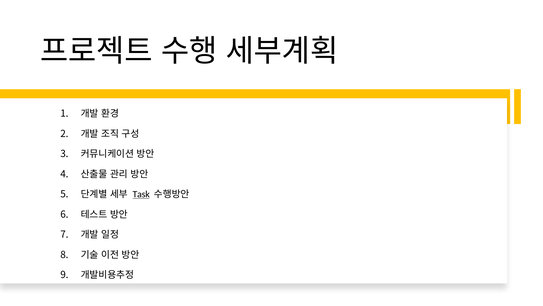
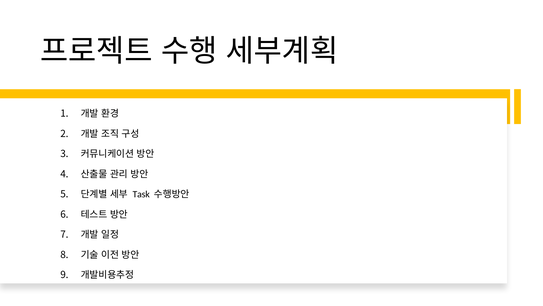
Task underline: present -> none (141, 194)
